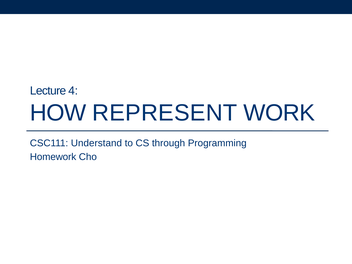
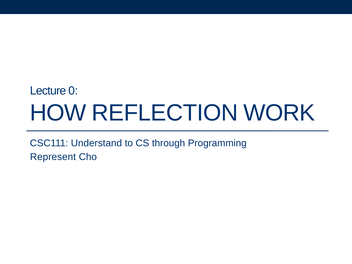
4: 4 -> 0 (73, 91)
REPRESENT: REPRESENT -> REFLECTION (165, 113)
Homework: Homework -> Represent (53, 157)
